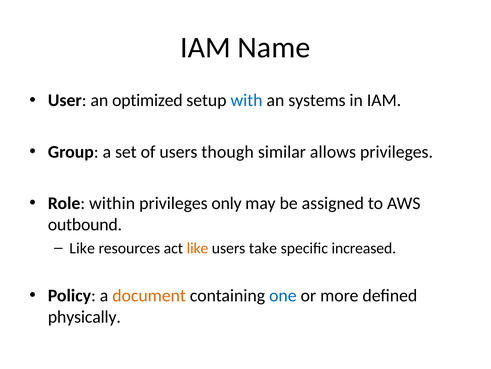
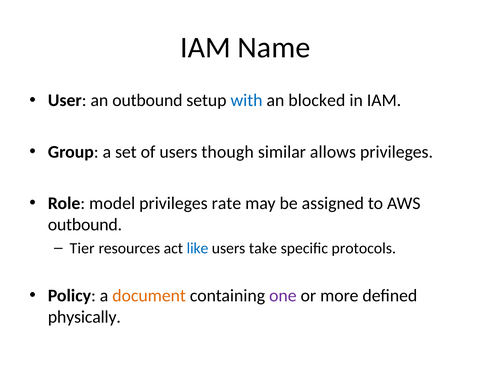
an optimized: optimized -> outbound (147, 100)
systems: systems -> blocked (317, 100)
within: within -> model (112, 203)
only: only -> rate (226, 203)
Like: Like -> Tier (82, 248)
like colour: orange -> blue (197, 248)
increased: increased -> protocols (364, 248)
one colour: blue -> purple (283, 295)
